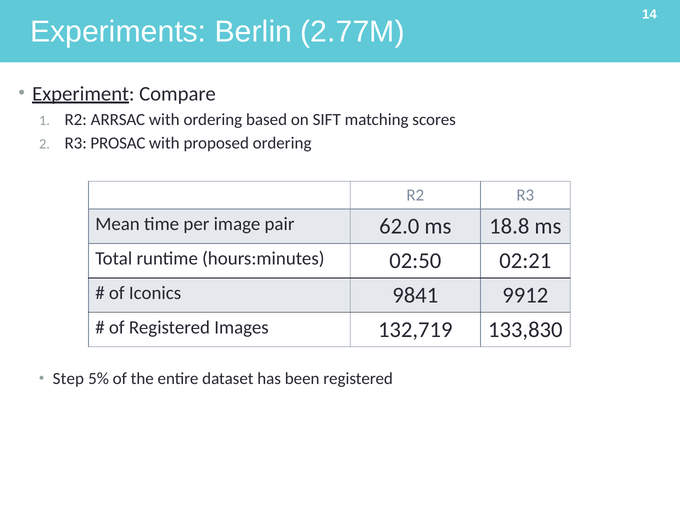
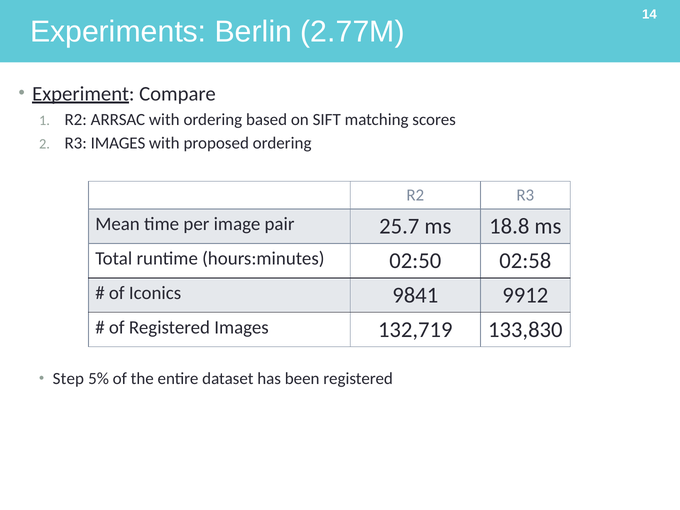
R3 PROSAC: PROSAC -> IMAGES (118, 143)
62.0: 62.0 -> 25.7 (399, 226)
02:21: 02:21 -> 02:58 (525, 261)
